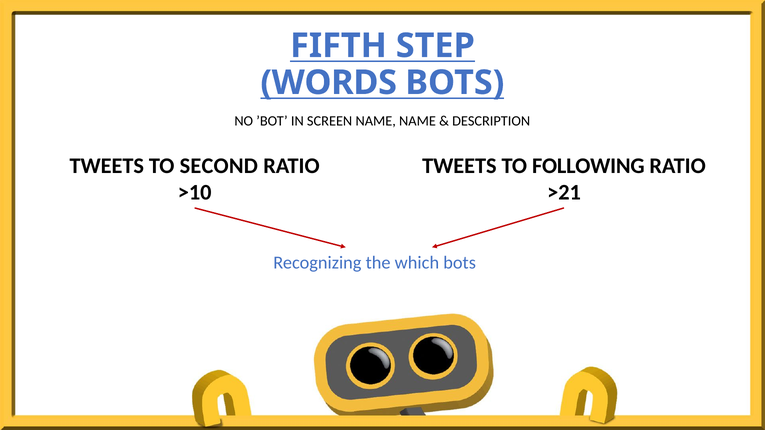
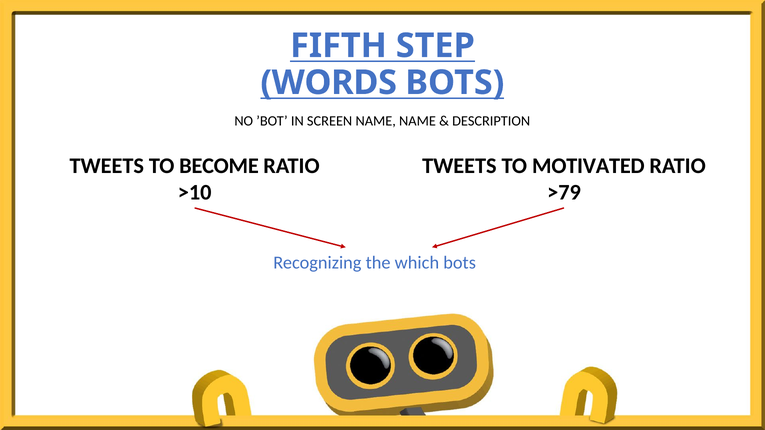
SECOND: SECOND -> BECOME (219, 166)
FOLLOWING: FOLLOWING -> MOTIVATED (588, 166)
>21: >21 -> >79 (564, 193)
